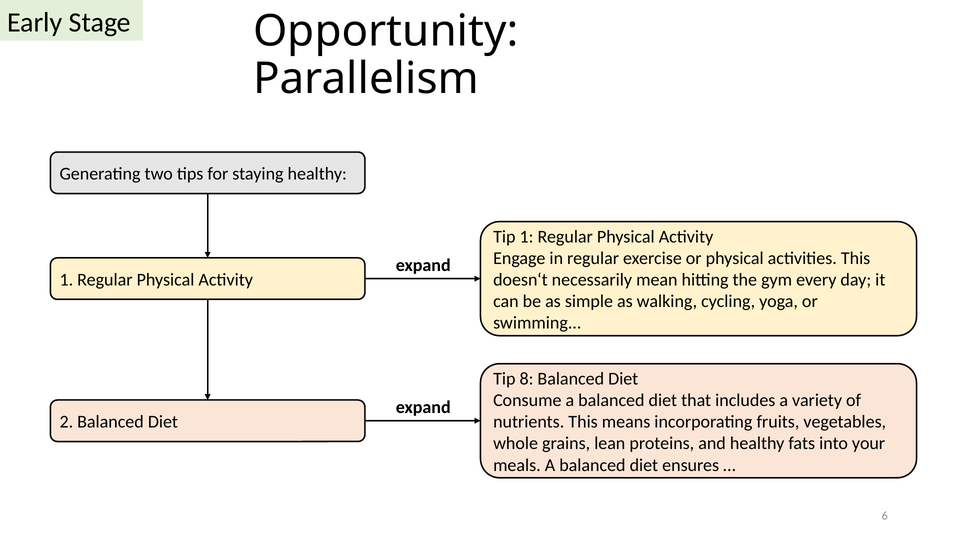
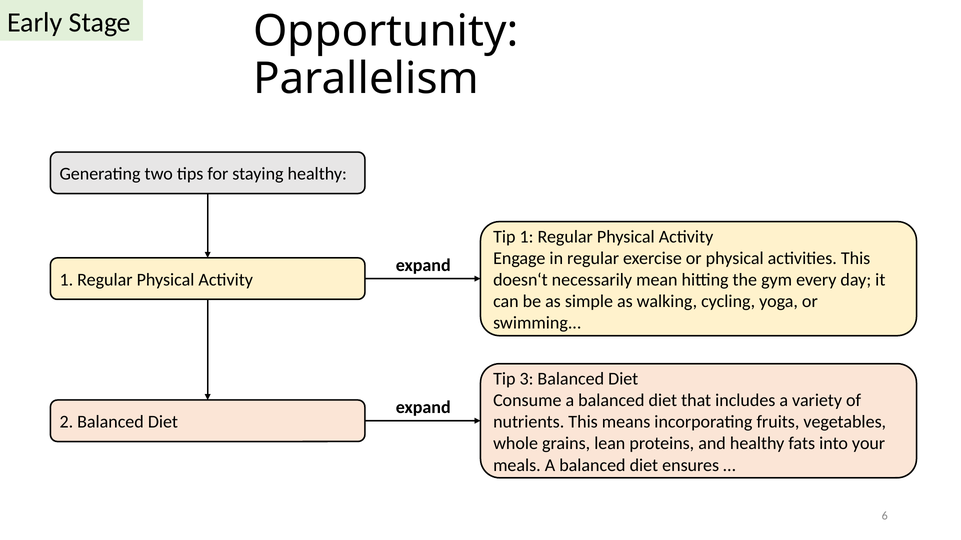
8: 8 -> 3 (527, 379)
